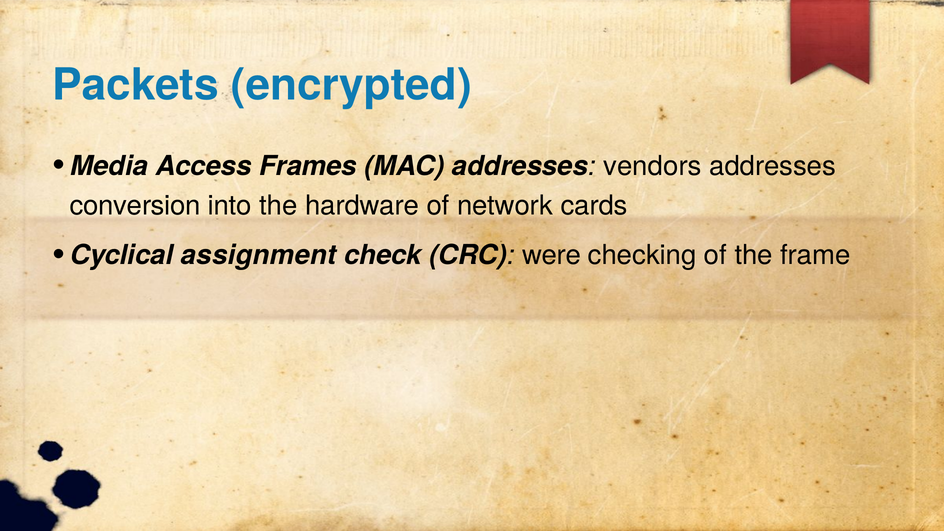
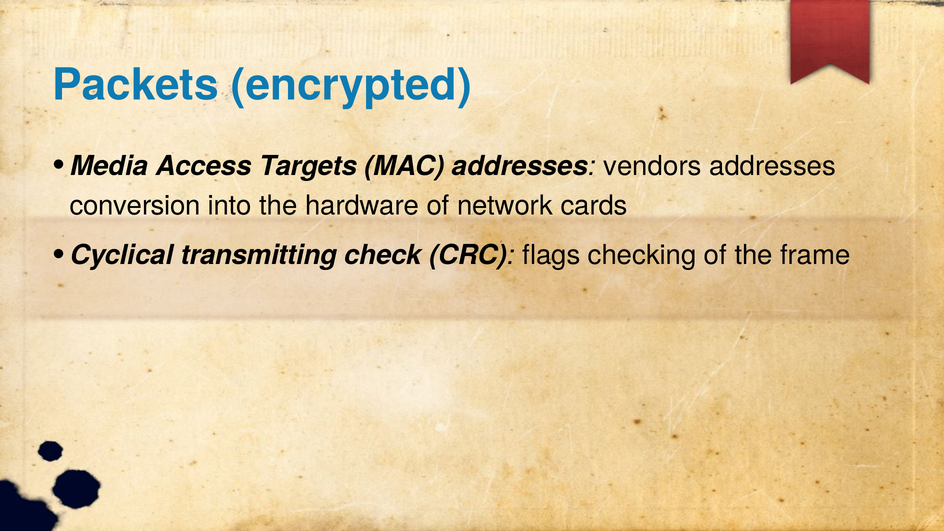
Frames: Frames -> Targets (308, 166)
assignment: assignment -> transmitting (259, 255)
were: were -> flags (551, 255)
